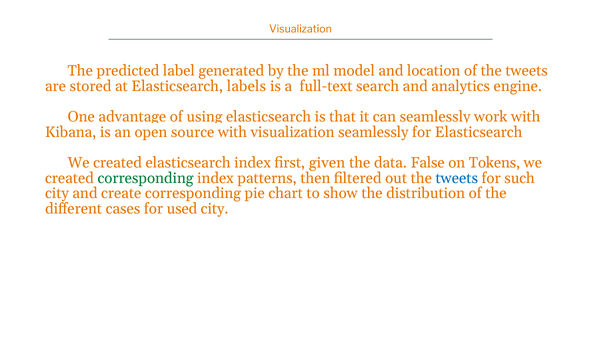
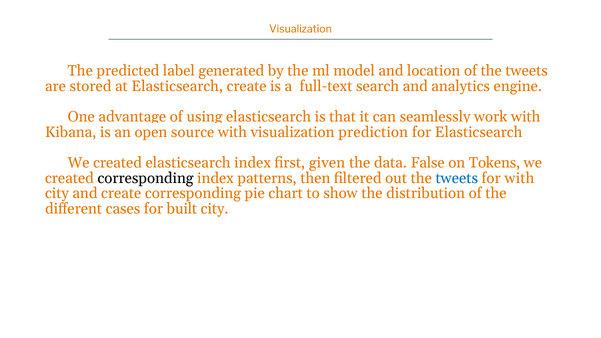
Elasticsearch labels: labels -> create (247, 86)
visualization seamlessly: seamlessly -> prediction (373, 132)
corresponding colour: green -> black (146, 178)
for such: such -> with (519, 178)
used: used -> built (182, 209)
